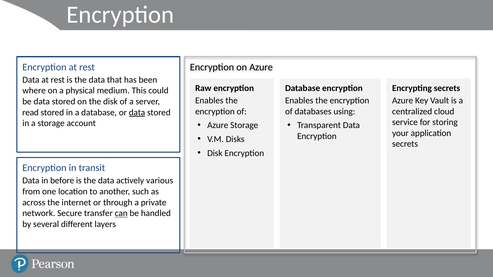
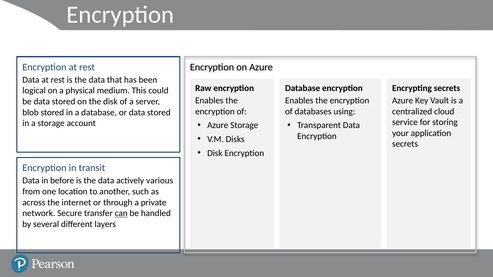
where: where -> logical (34, 91)
read: read -> blob (30, 113)
data underline: present -> none (137, 113)
